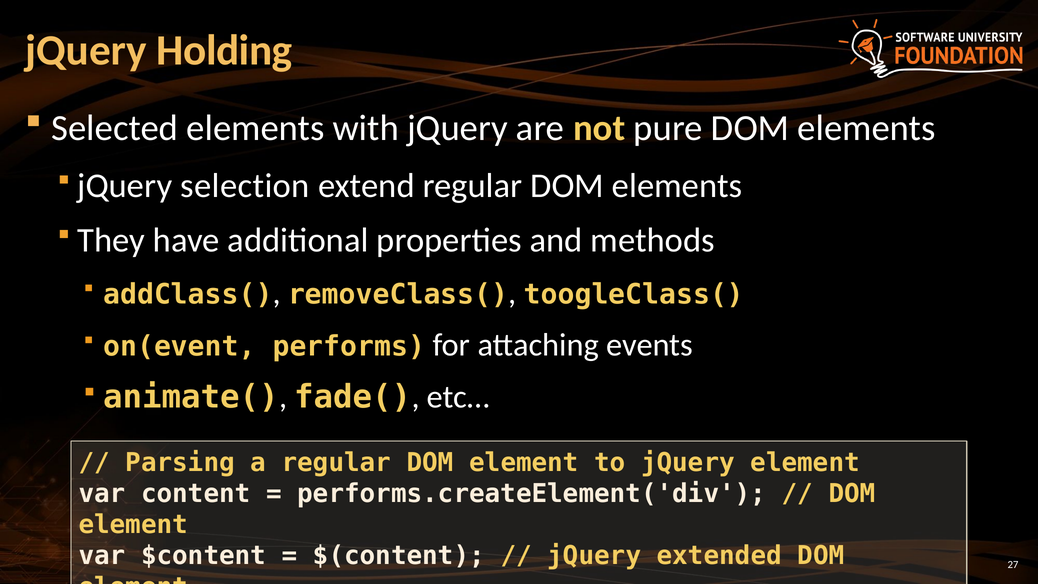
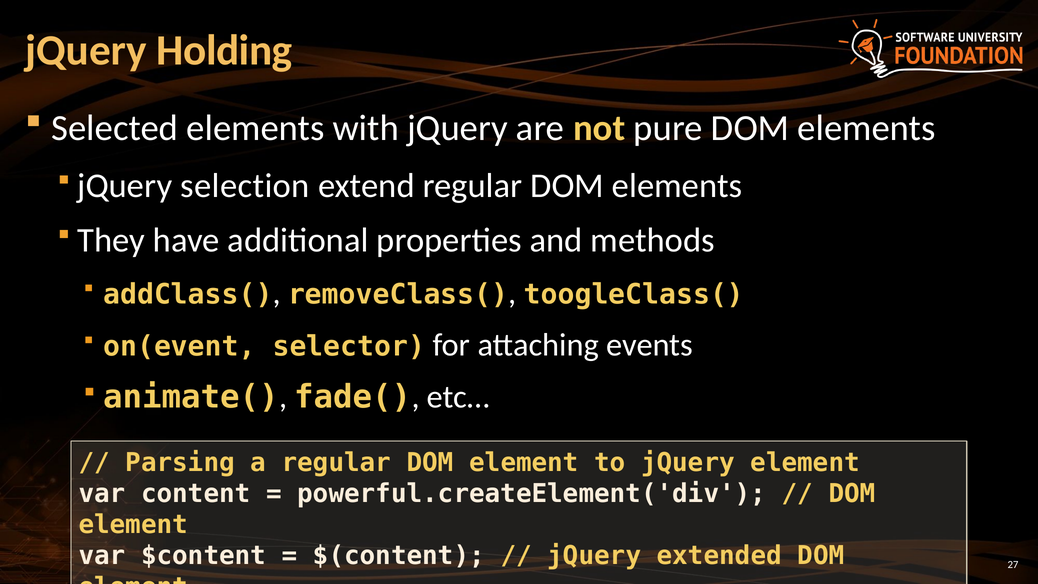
performs: performs -> selector (349, 347)
performs.createElement('div: performs.createElement('div -> powerful.createElement('div (532, 494)
